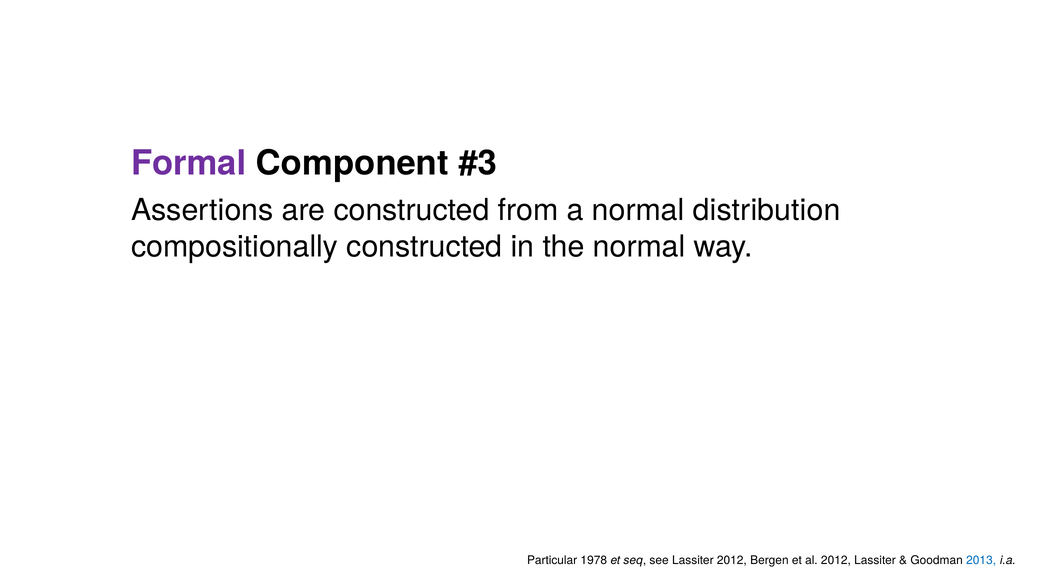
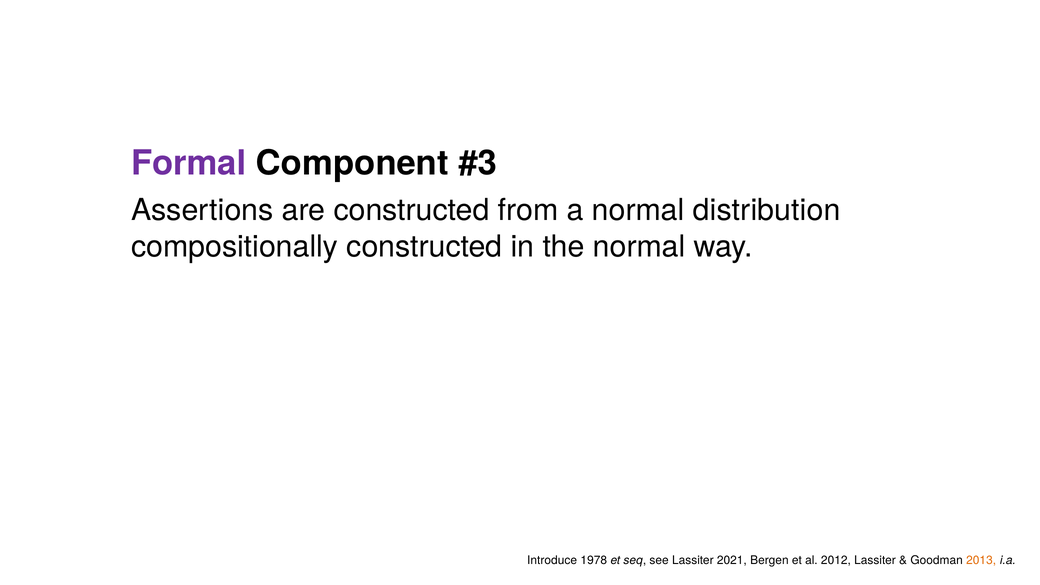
Particular: Particular -> Introduce (552, 560)
Lassiter 2012: 2012 -> 2021 (732, 560)
2013 colour: blue -> orange (981, 560)
